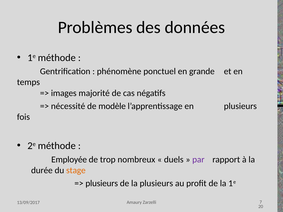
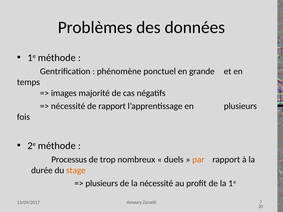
de modèle: modèle -> rapport (112, 106)
Employée: Employée -> Processus (69, 160)
par colour: purple -> orange (198, 160)
la plusieurs: plusieurs -> nécessité (156, 184)
